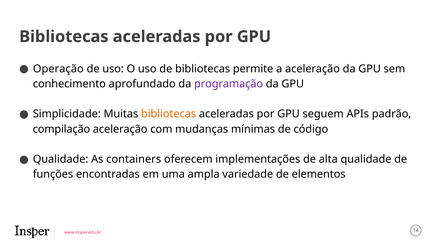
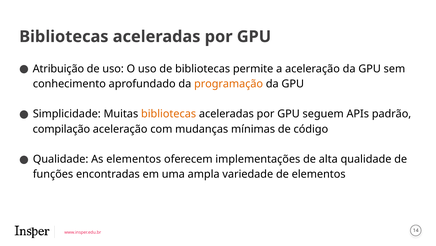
Operação: Operação -> Atribuição (58, 69)
programação colour: purple -> orange (229, 84)
As containers: containers -> elementos (134, 159)
